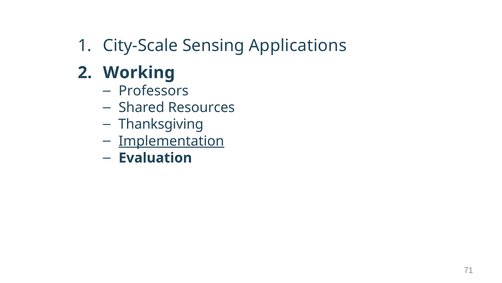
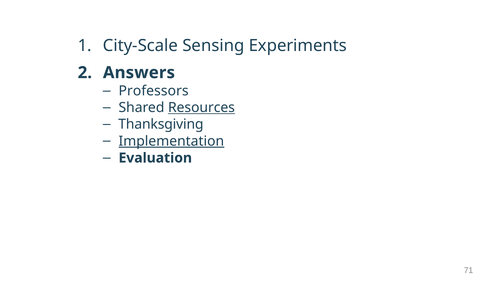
Applications: Applications -> Experiments (298, 45)
Working: Working -> Answers (139, 72)
Resources underline: none -> present (201, 107)
